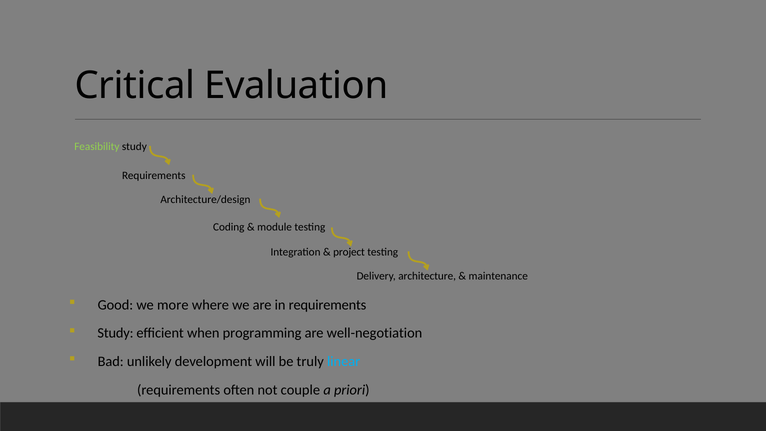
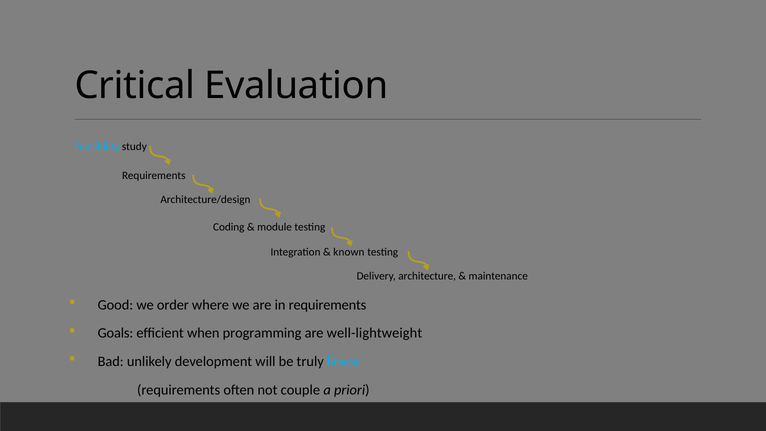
Feasibility colour: light green -> light blue (97, 147)
project: project -> known (349, 252)
more: more -> order (173, 305)
Study: Study -> Goals (115, 333)
well-negotiation: well-negotiation -> well-lightweight (374, 333)
